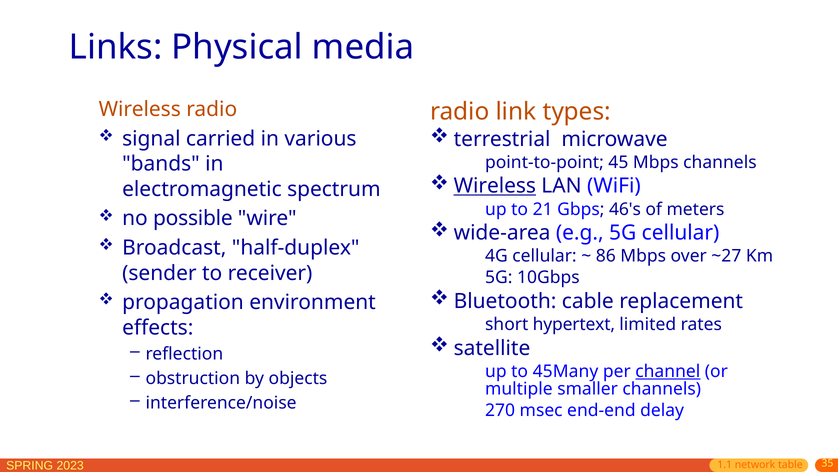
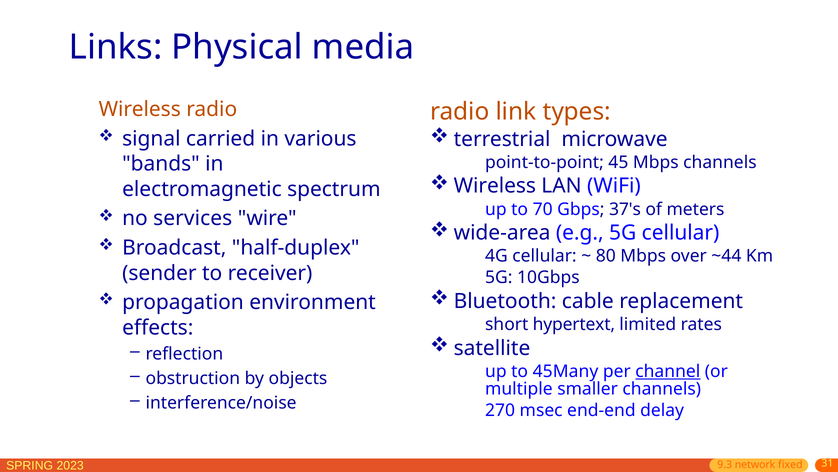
Wireless underline: present -> none (495, 186)
21: 21 -> 70 (543, 209)
46's: 46's -> 37's (625, 209)
possible: possible -> services (193, 218)
86: 86 -> 80 (606, 256)
~27: ~27 -> ~44 (726, 256)
35: 35 -> 31 (827, 463)
1.1: 1.1 -> 9.3 (725, 464)
table: table -> fixed (790, 464)
